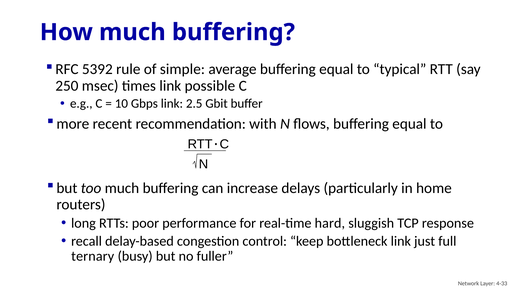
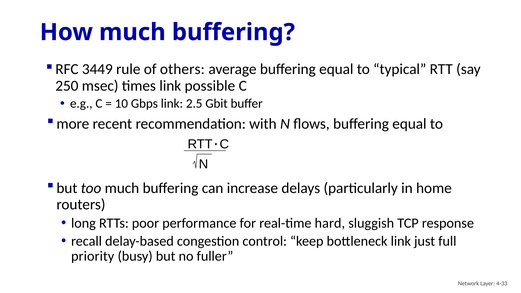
5392: 5392 -> 3449 (97, 69)
simple: simple -> others (182, 69)
ternary: ternary -> priority (93, 256)
